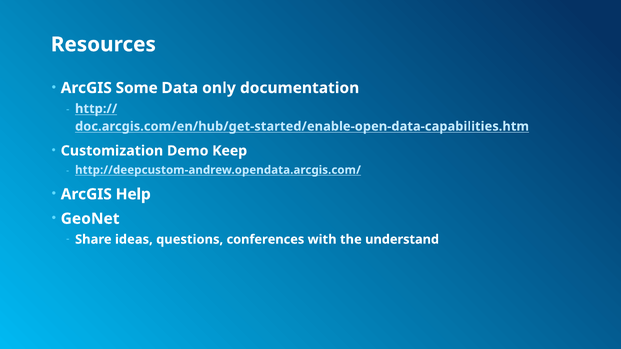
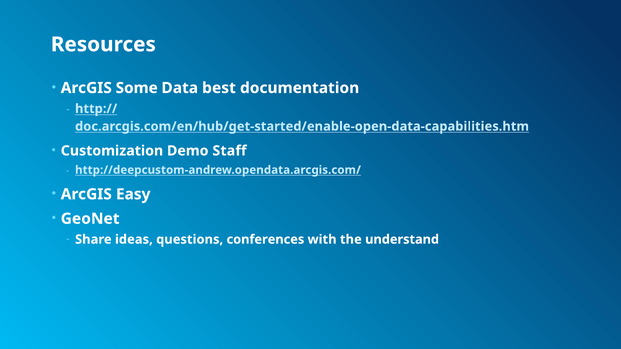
only: only -> best (219, 88)
Keep: Keep -> Staff (229, 151)
Help: Help -> Easy (133, 194)
